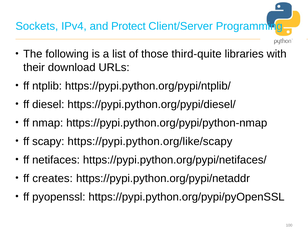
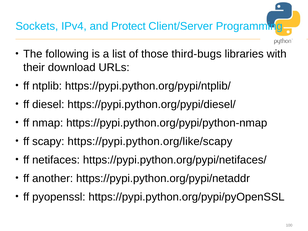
third-quite: third-quite -> third-bugs (197, 54)
creates: creates -> another (53, 178)
